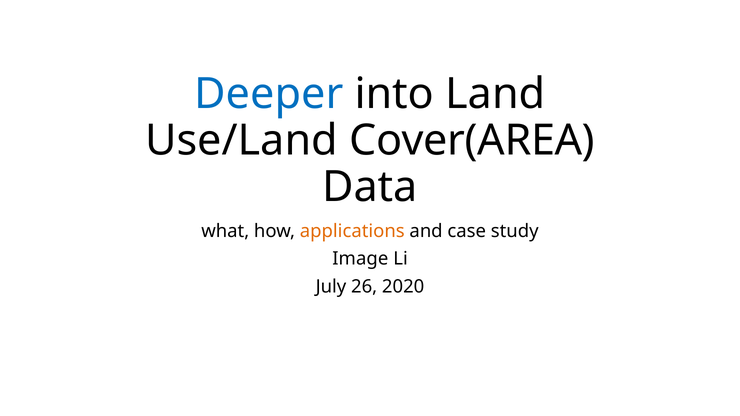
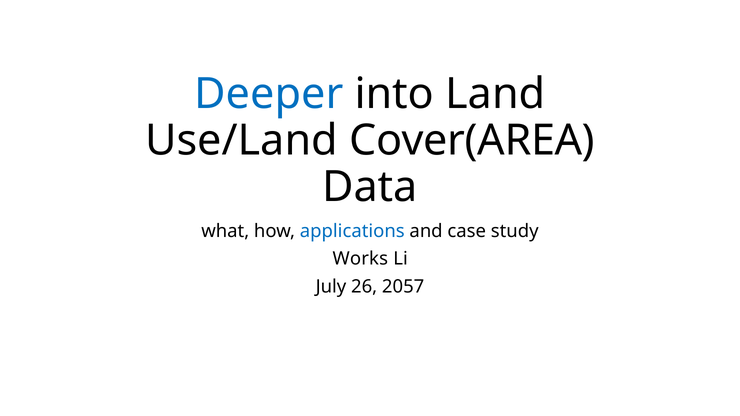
applications colour: orange -> blue (352, 231)
Image: Image -> Works (360, 259)
2020: 2020 -> 2057 (403, 287)
